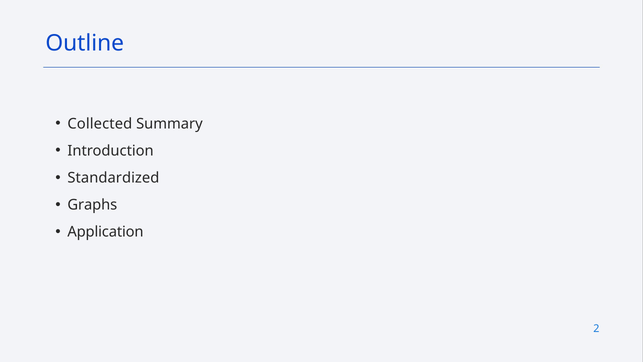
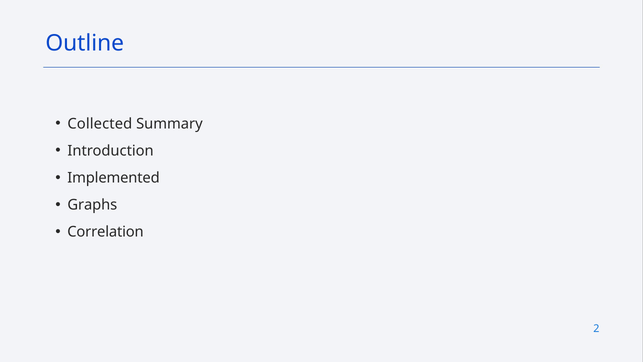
Standardized: Standardized -> Implemented (114, 178)
Application: Application -> Correlation (106, 232)
